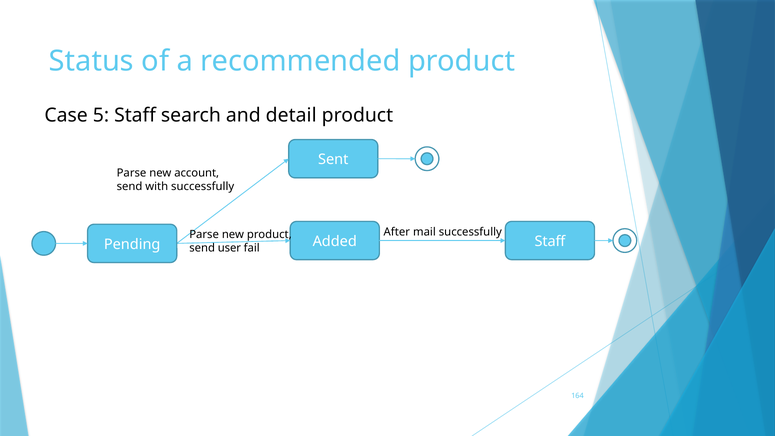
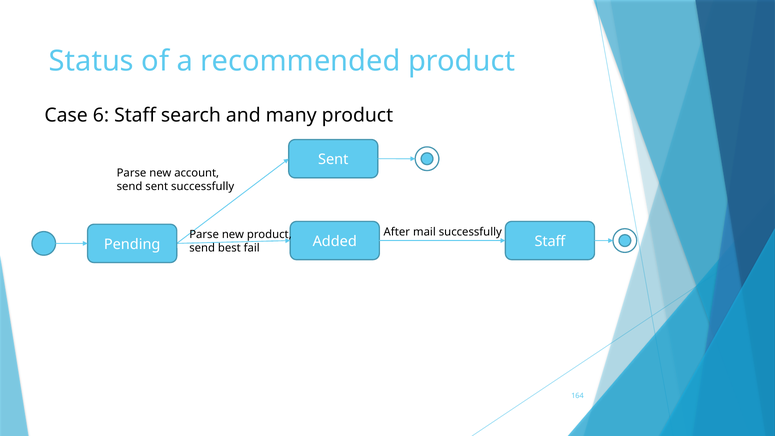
5: 5 -> 6 (101, 115)
detail: detail -> many (291, 115)
send with: with -> sent (157, 186)
user: user -> best (229, 248)
